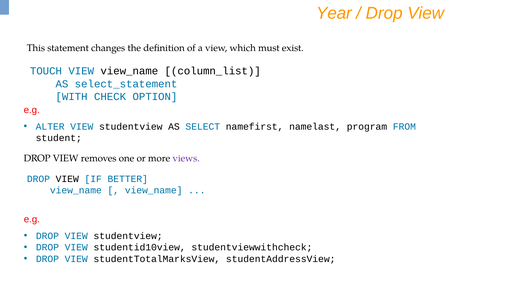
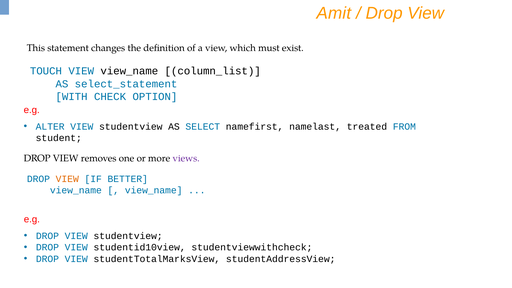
Year: Year -> Amit (334, 13)
program: program -> treated (367, 127)
VIEW colour: black -> orange (67, 179)
